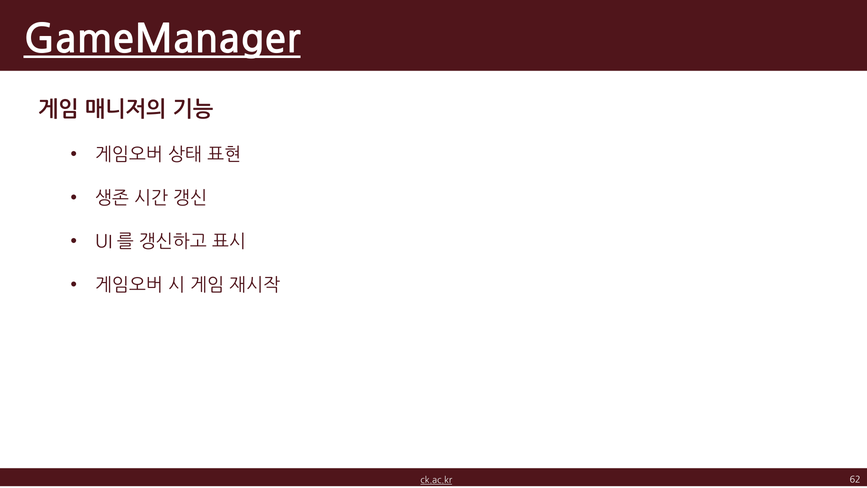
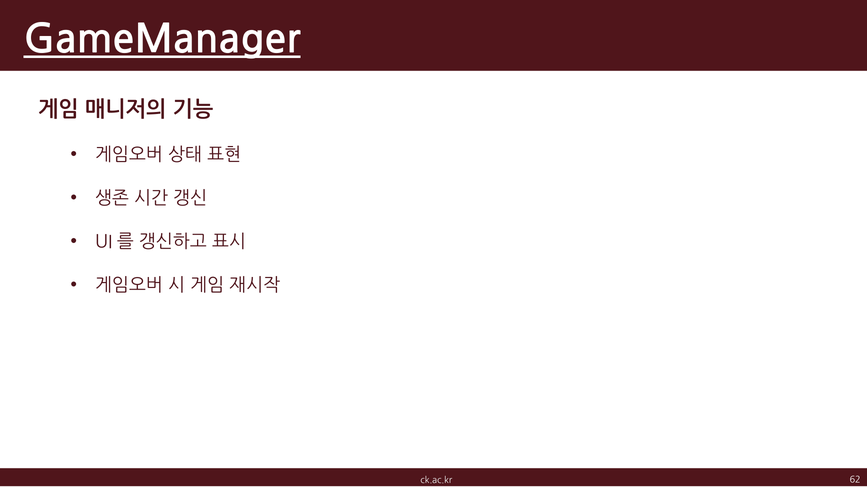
ck.ac.kr underline: present -> none (436, 480)
